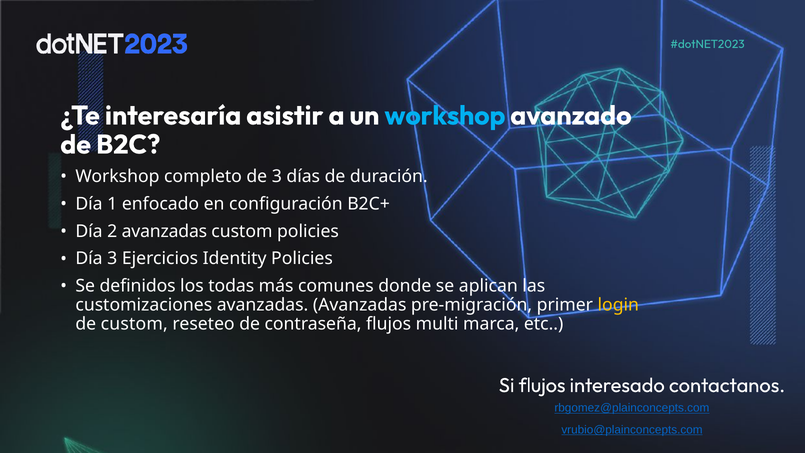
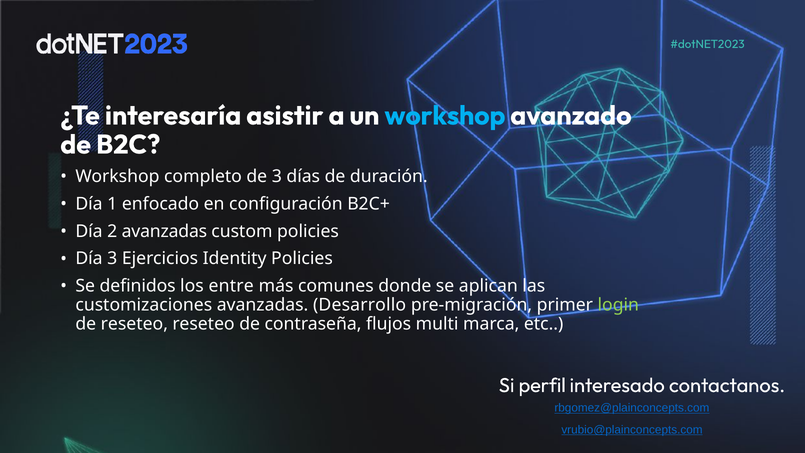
todas: todas -> entre (231, 286)
avanzadas Avanzadas: Avanzadas -> Desarrollo (360, 305)
login colour: yellow -> light green (618, 305)
de custom: custom -> reseteo (134, 324)
Si flujos: flujos -> perfil (542, 385)
